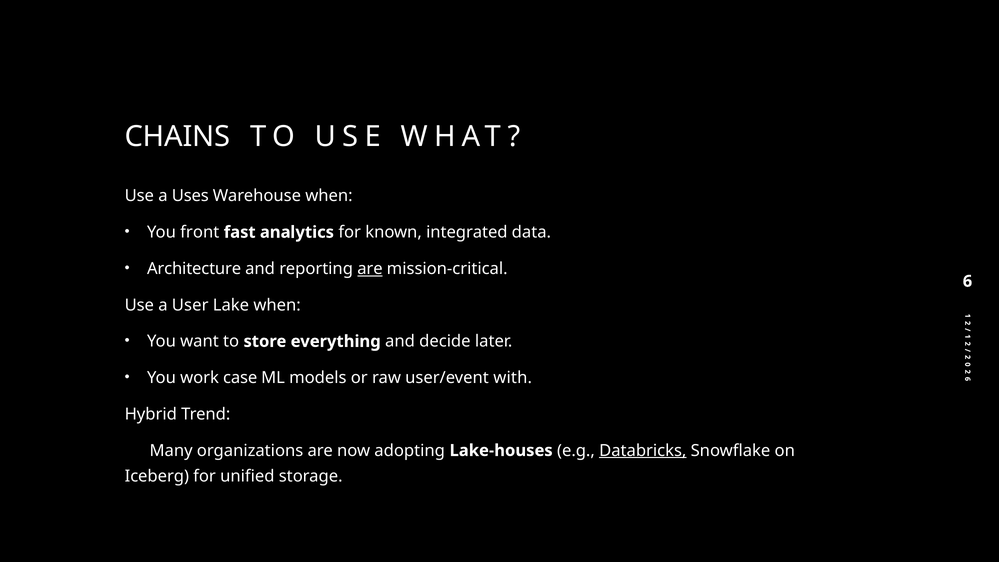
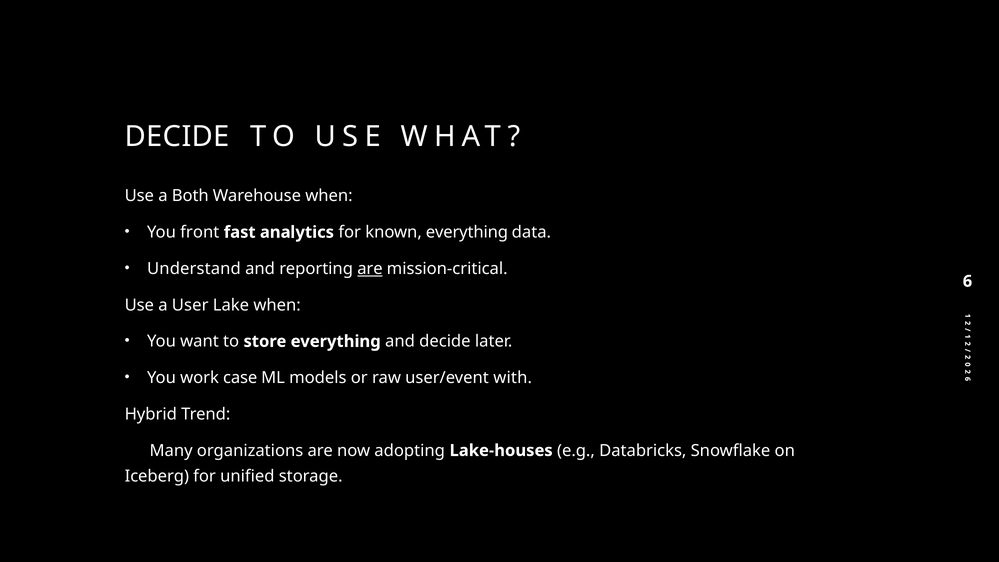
CHAINS: CHAINS -> DECIDE (177, 137)
Uses: Uses -> Both (190, 196)
known integrated: integrated -> everything (467, 232)
Architecture: Architecture -> Understand (194, 269)
Databricks underline: present -> none (643, 450)
